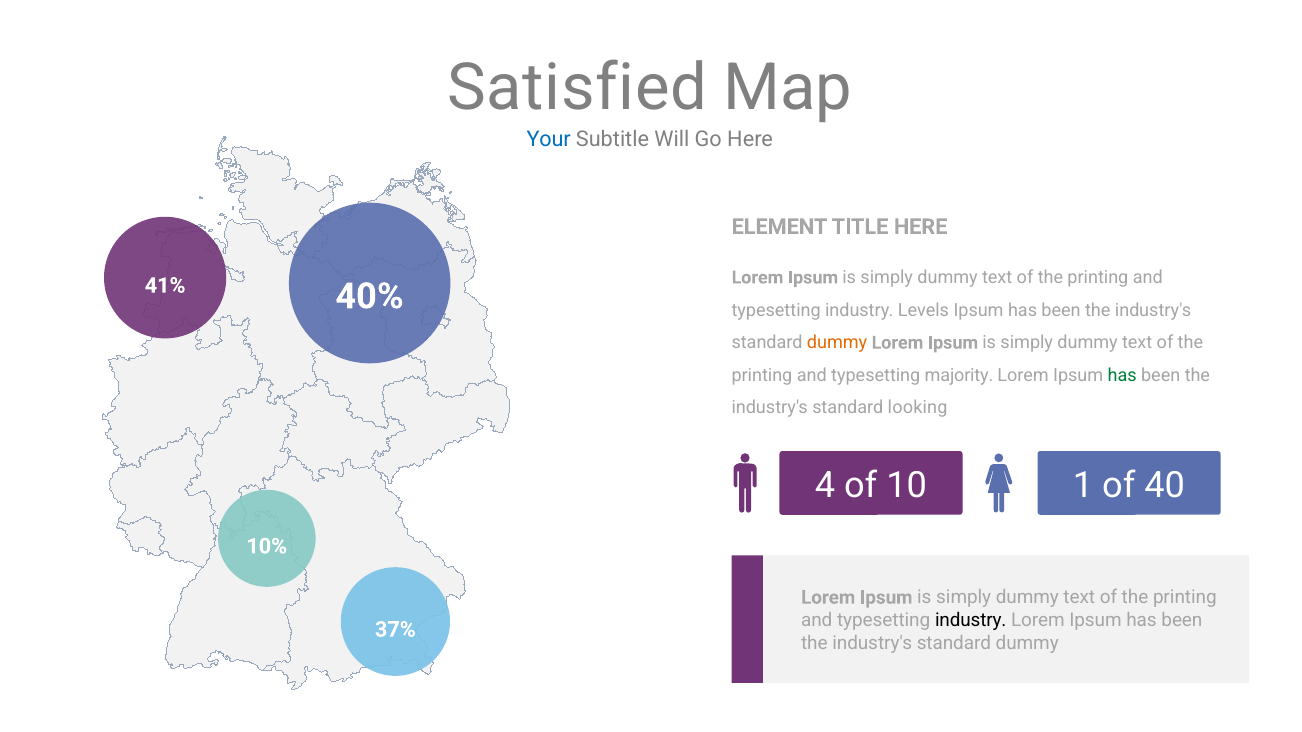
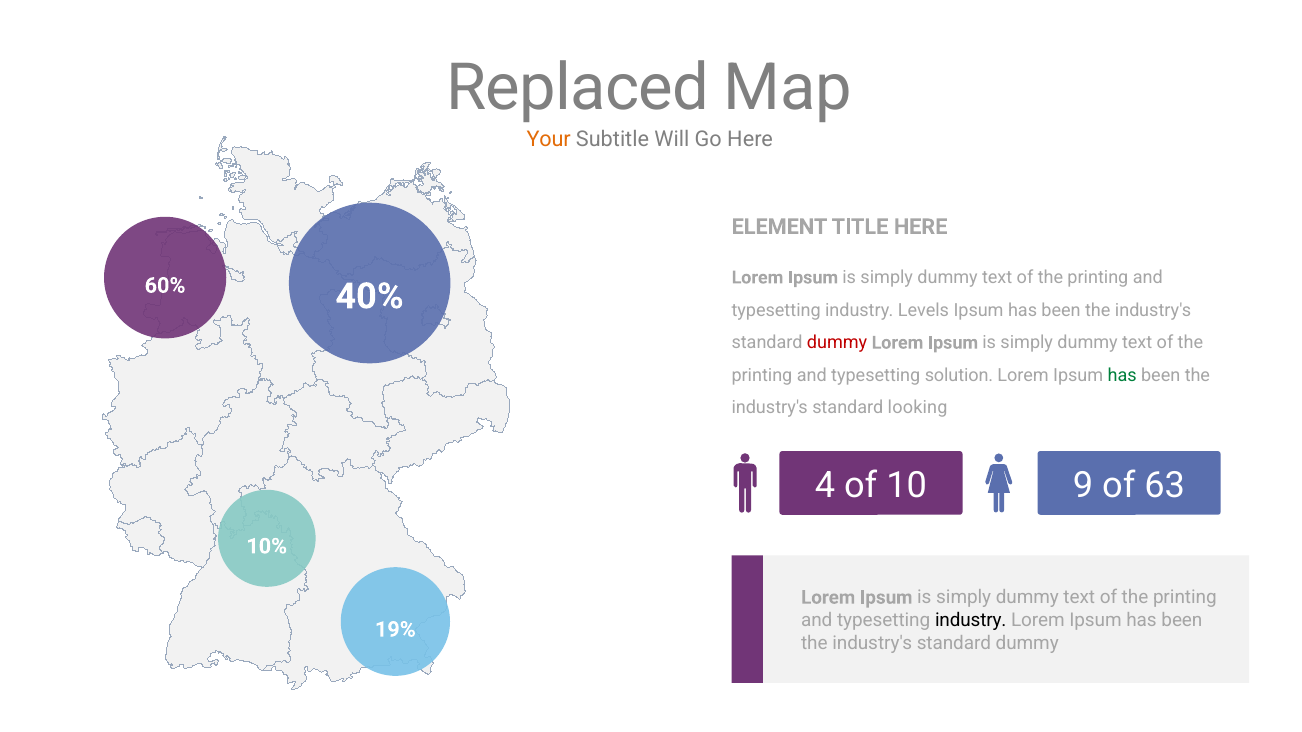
Satisfied: Satisfied -> Replaced (578, 88)
Your colour: blue -> orange (549, 140)
41%: 41% -> 60% (165, 286)
dummy colour: orange -> red (837, 343)
majority: majority -> solution (959, 375)
1: 1 -> 9 (1083, 486)
40: 40 -> 63 (1165, 486)
37%: 37% -> 19% (395, 630)
